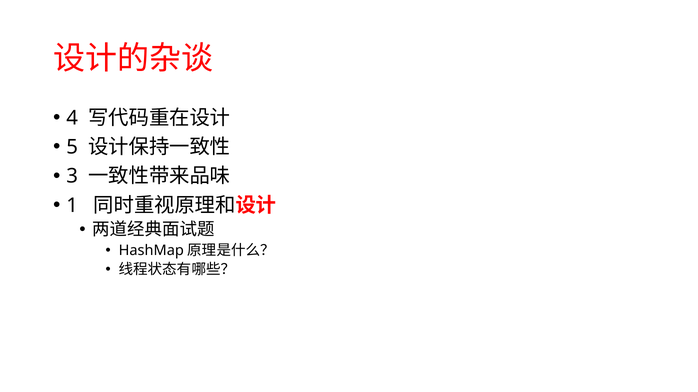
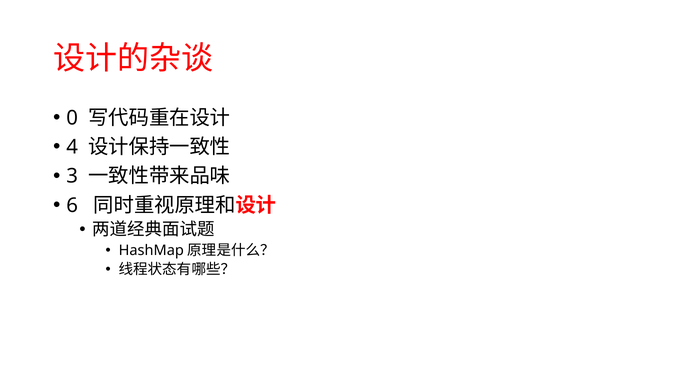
4: 4 -> 0 (72, 118)
5: 5 -> 4 (72, 147)
1: 1 -> 6 (72, 206)
